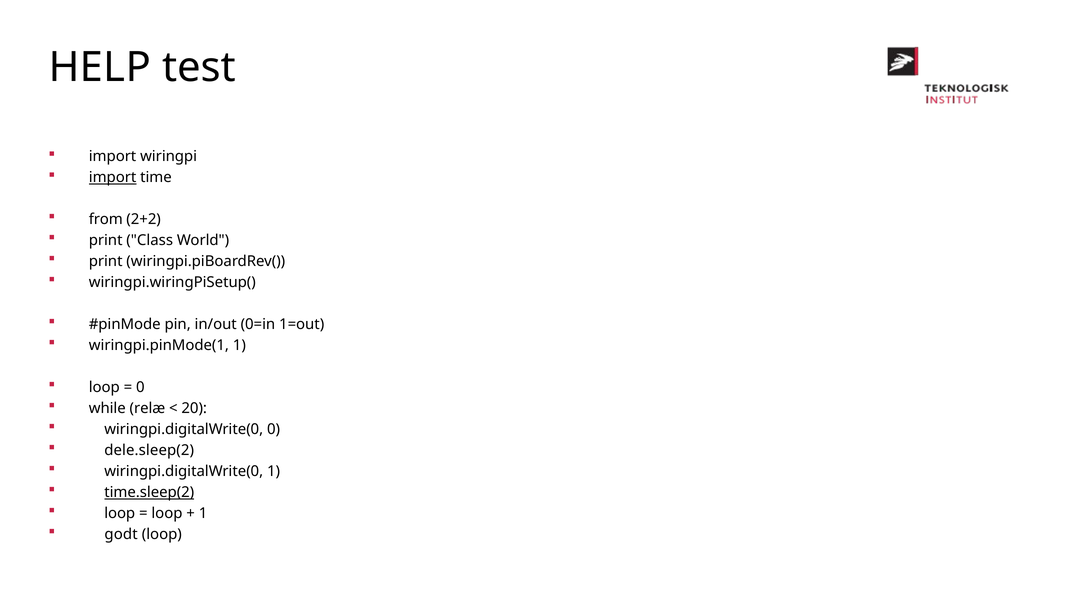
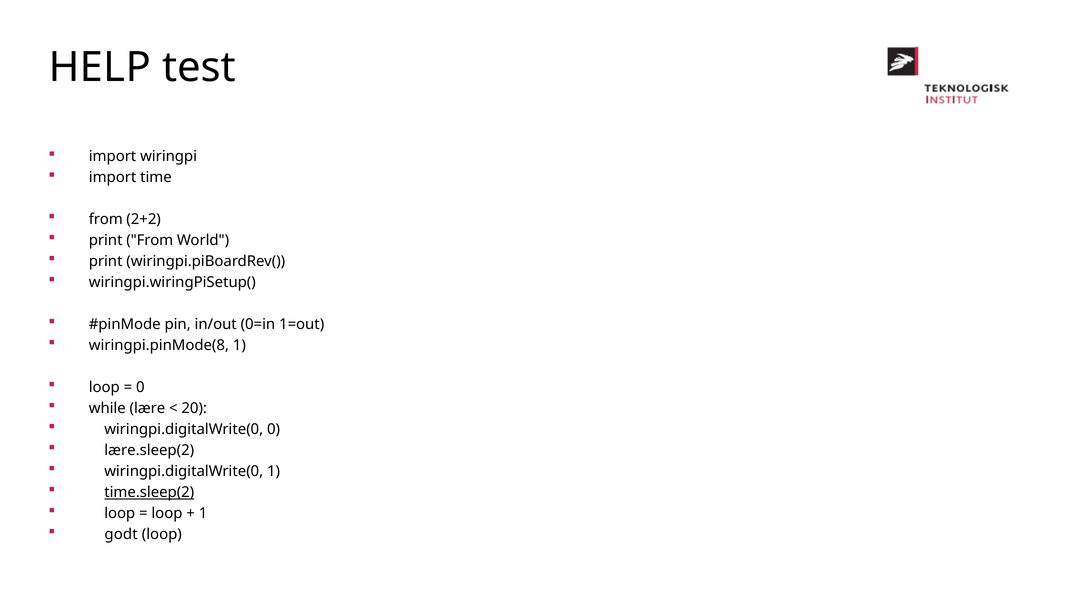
import underline: present -> none (113, 177)
print Class: Class -> From (150, 240)
wiringpi.pinMode(1: wiringpi.pinMode(1 -> wiringpi.pinMode(8 (159, 345)
relæ: relæ -> lære (147, 408)
dele.sleep(2: dele.sleep(2 -> lære.sleep(2 (149, 450)
